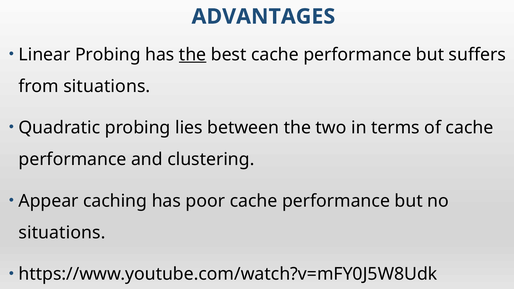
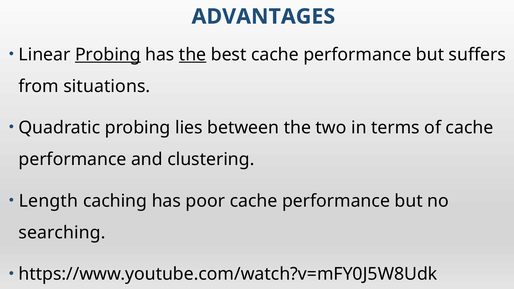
Probing underline: none -> present (108, 55)
Appear: Appear -> Length (48, 201)
situations: situations -> searching (62, 233)
